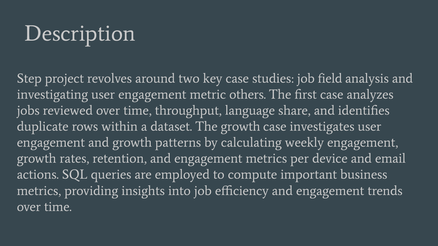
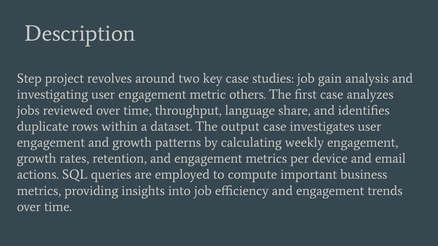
field: field -> gain (330, 79)
The growth: growth -> output (240, 127)
